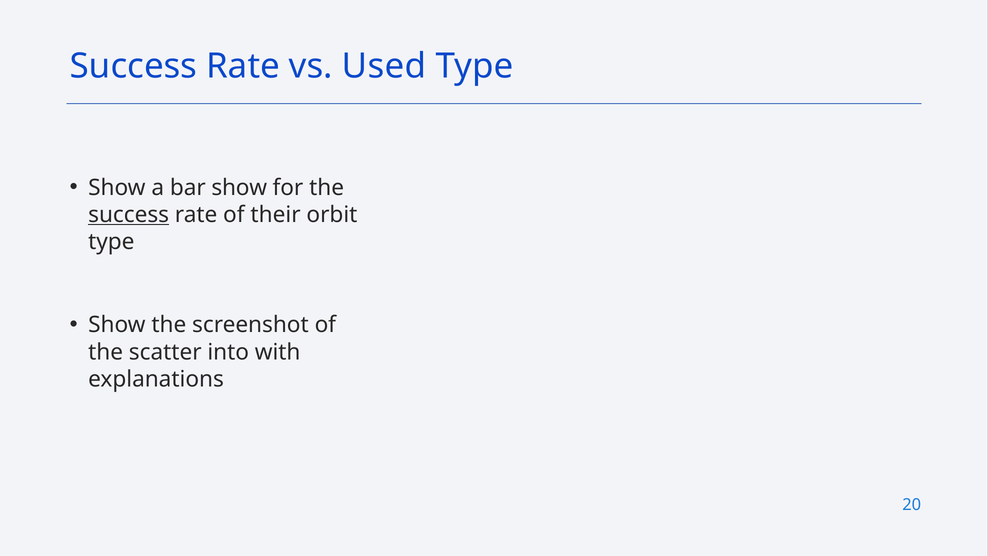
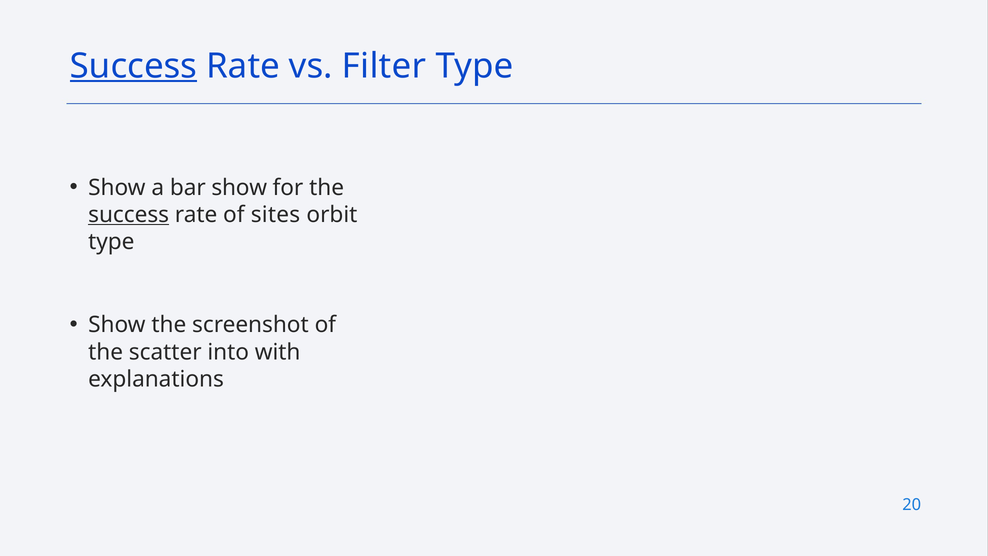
Success underline: none -> present (134, 66)
Used: Used -> Filter (384, 66)
their: their -> sites (275, 215)
